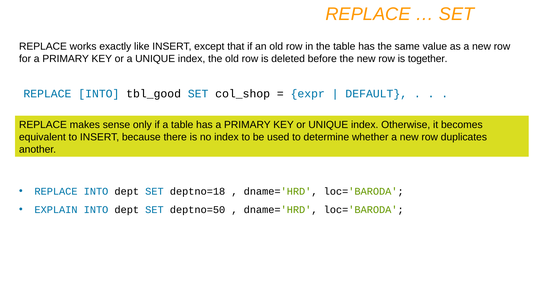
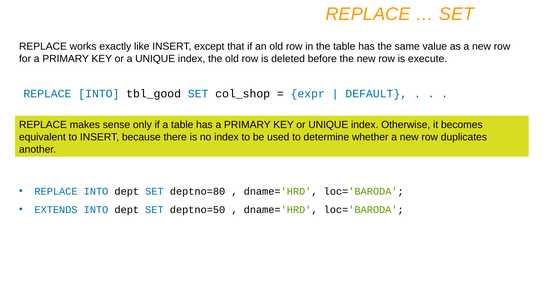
together: together -> execute (428, 59)
deptno=18: deptno=18 -> deptno=80 (198, 191)
EXPLAIN: EXPLAIN -> EXTENDS (56, 210)
